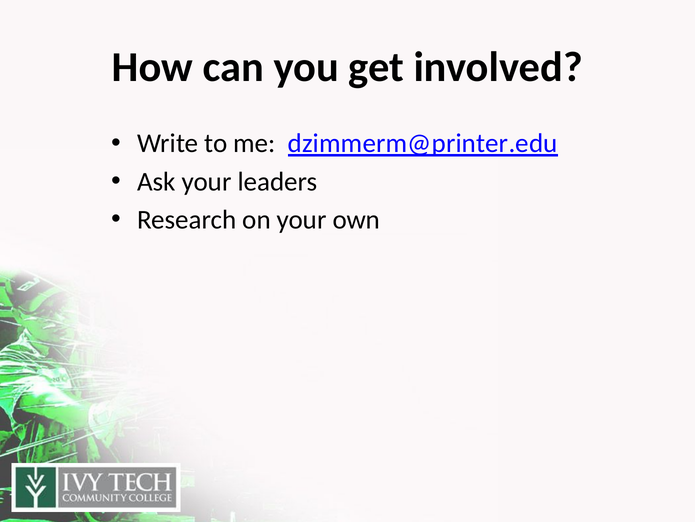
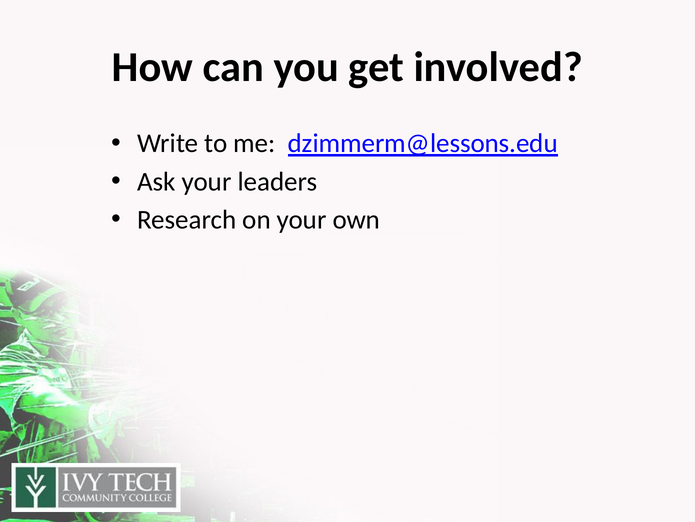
dzimmerm@printer.edu: dzimmerm@printer.edu -> dzimmerm@lessons.edu (423, 143)
